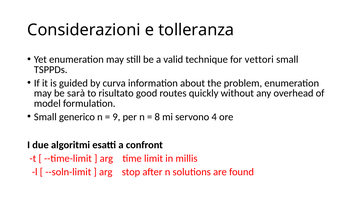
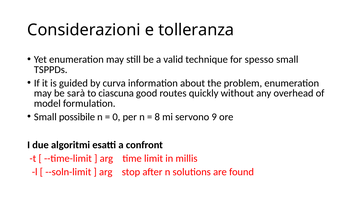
vettori: vettori -> spesso (259, 59)
risultato: risultato -> ciascuna (116, 93)
generico: generico -> possibile (77, 117)
9: 9 -> 0 (116, 117)
4: 4 -> 9 (214, 117)
